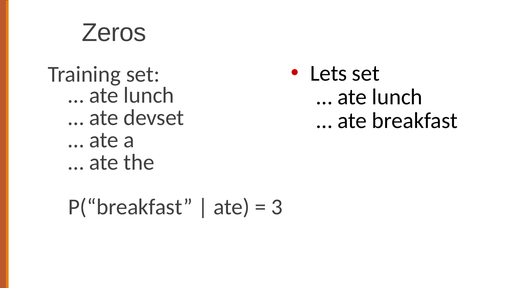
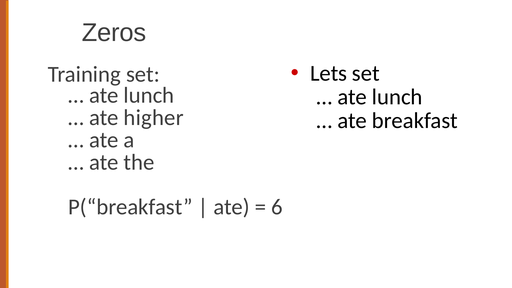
devset: devset -> higher (154, 118)
3: 3 -> 6 (277, 207)
